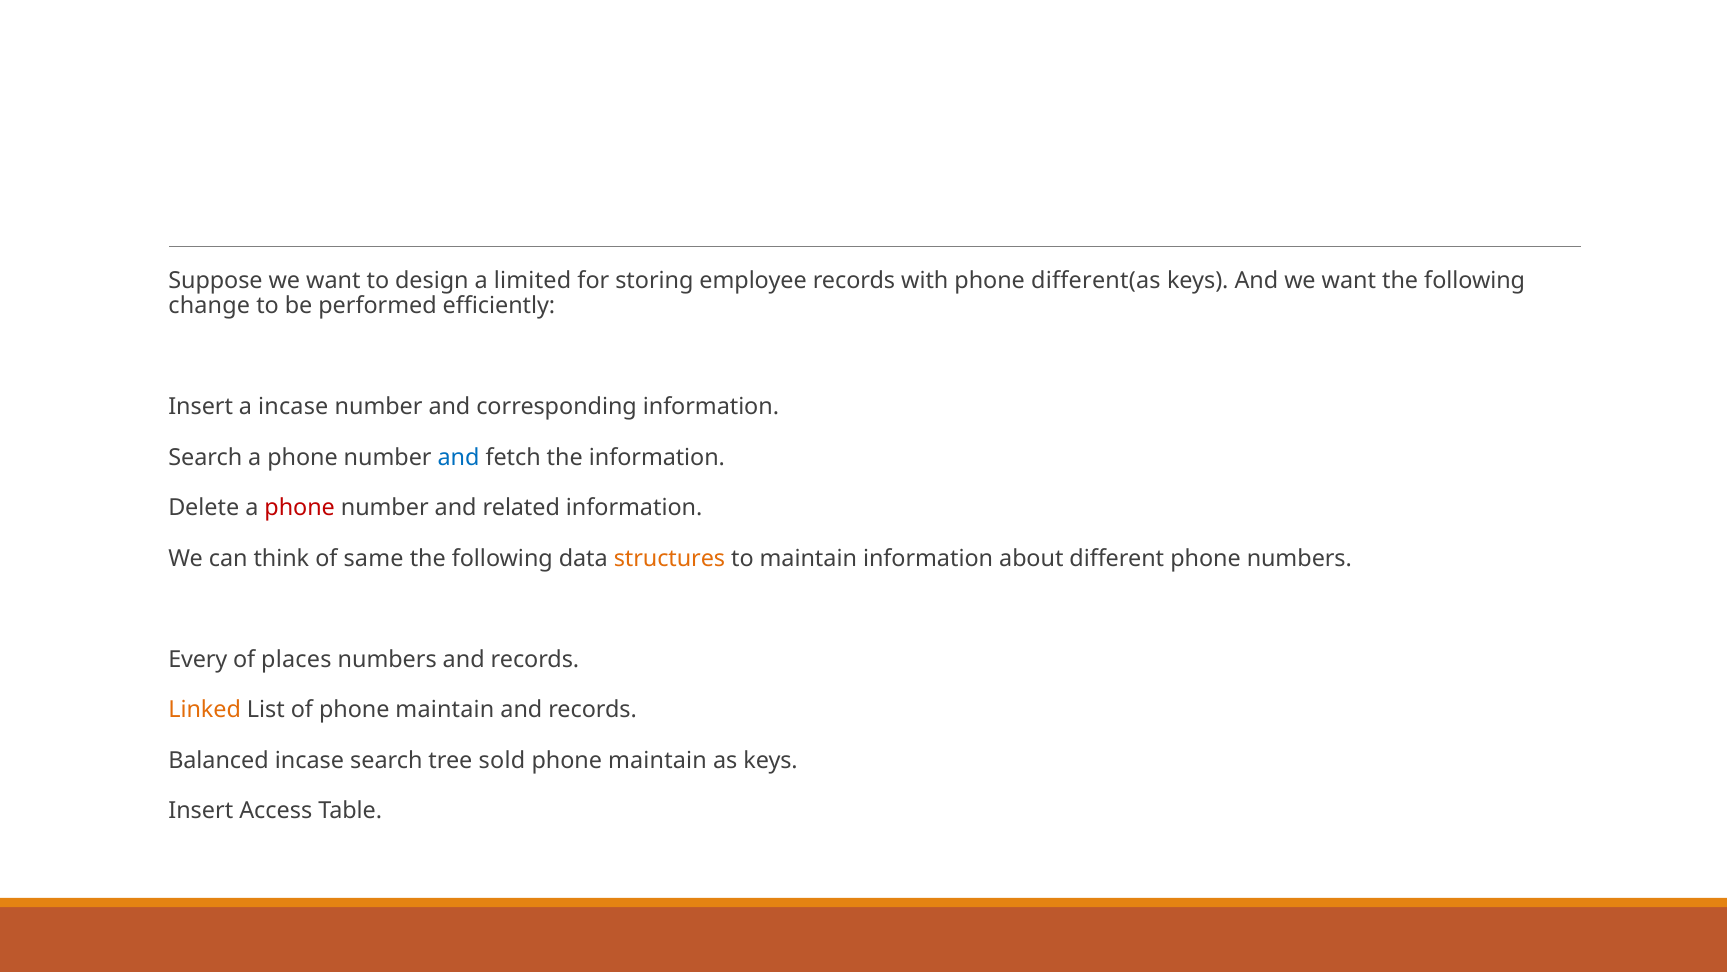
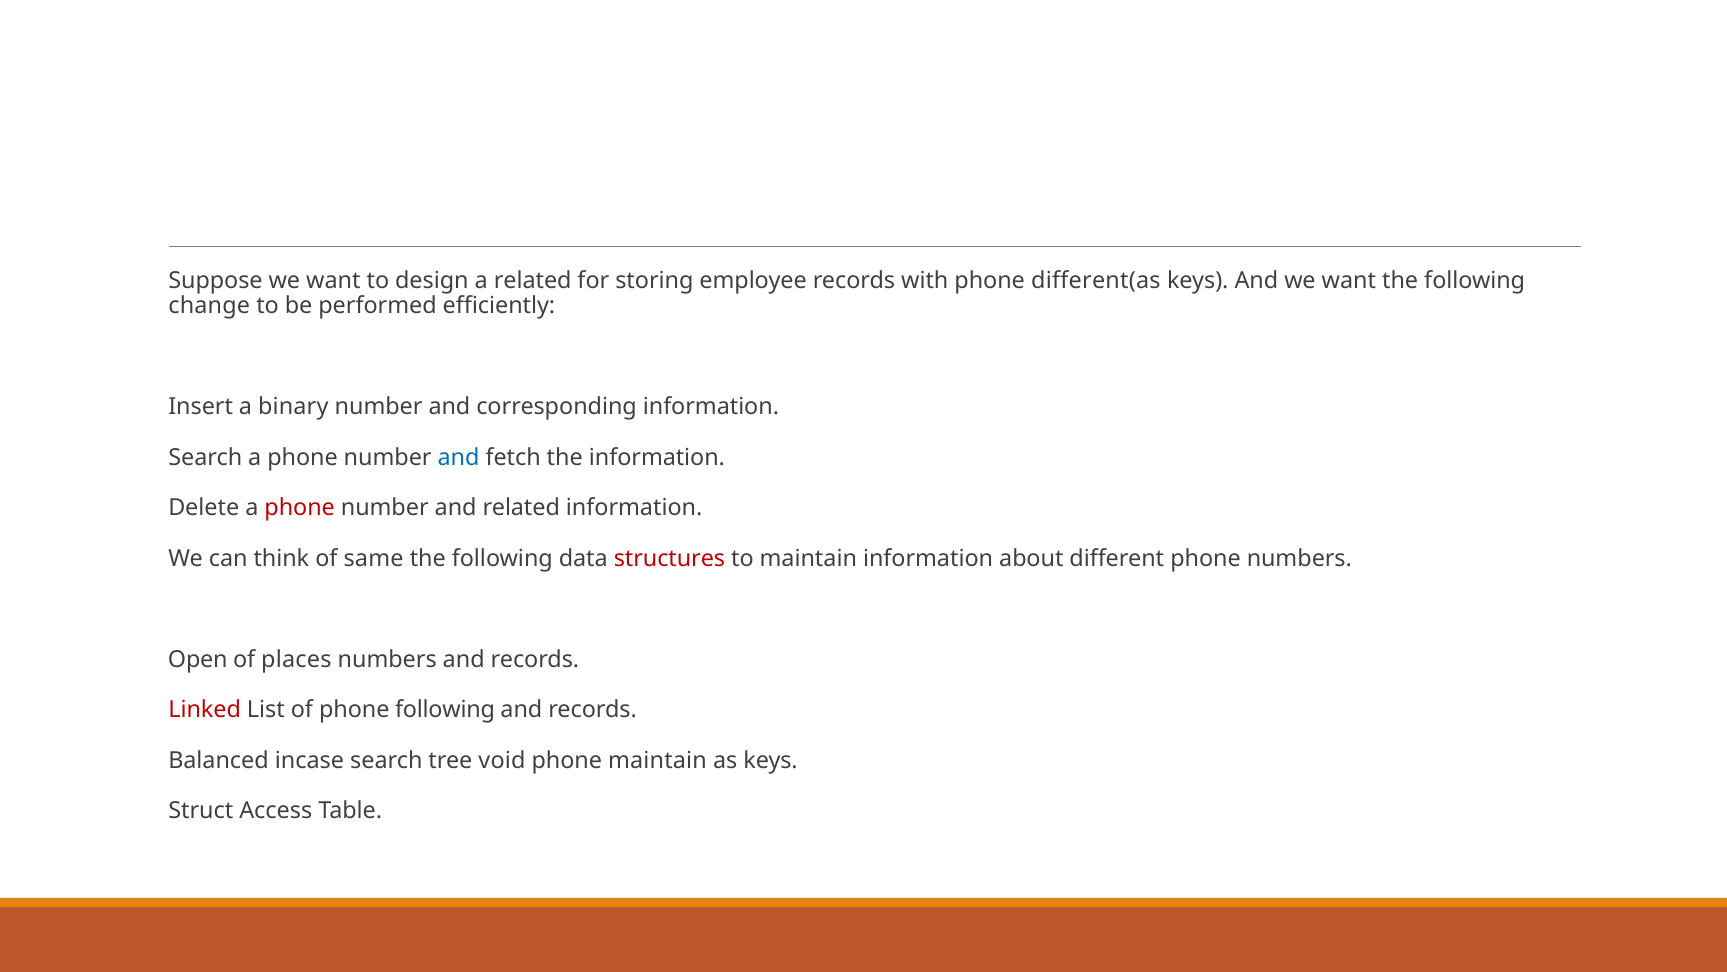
a limited: limited -> related (533, 280)
a incase: incase -> binary (293, 407)
structures colour: orange -> red (669, 558)
Every: Every -> Open (198, 659)
Linked colour: orange -> red (205, 710)
of phone maintain: maintain -> following (445, 710)
sold: sold -> void (502, 760)
Insert: Insert -> Struct (201, 810)
